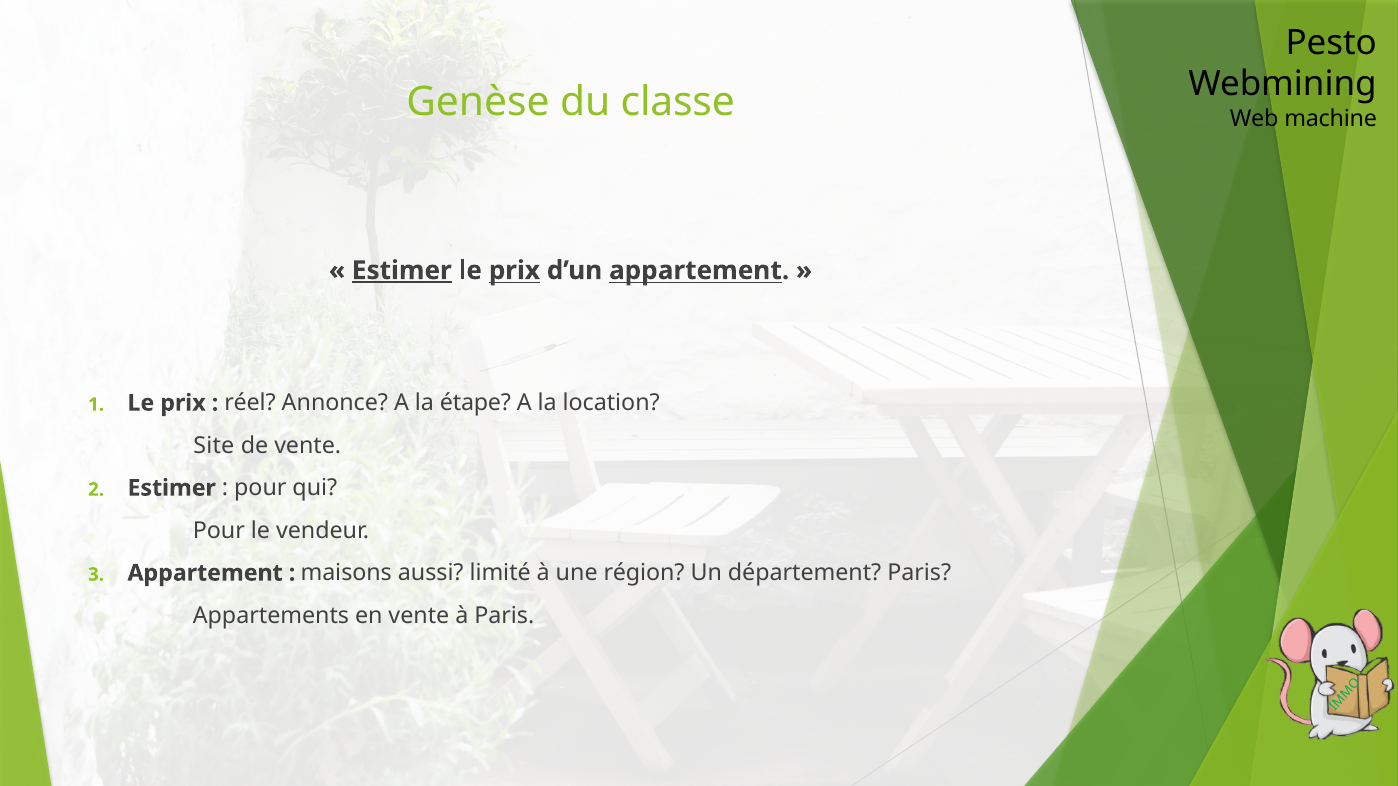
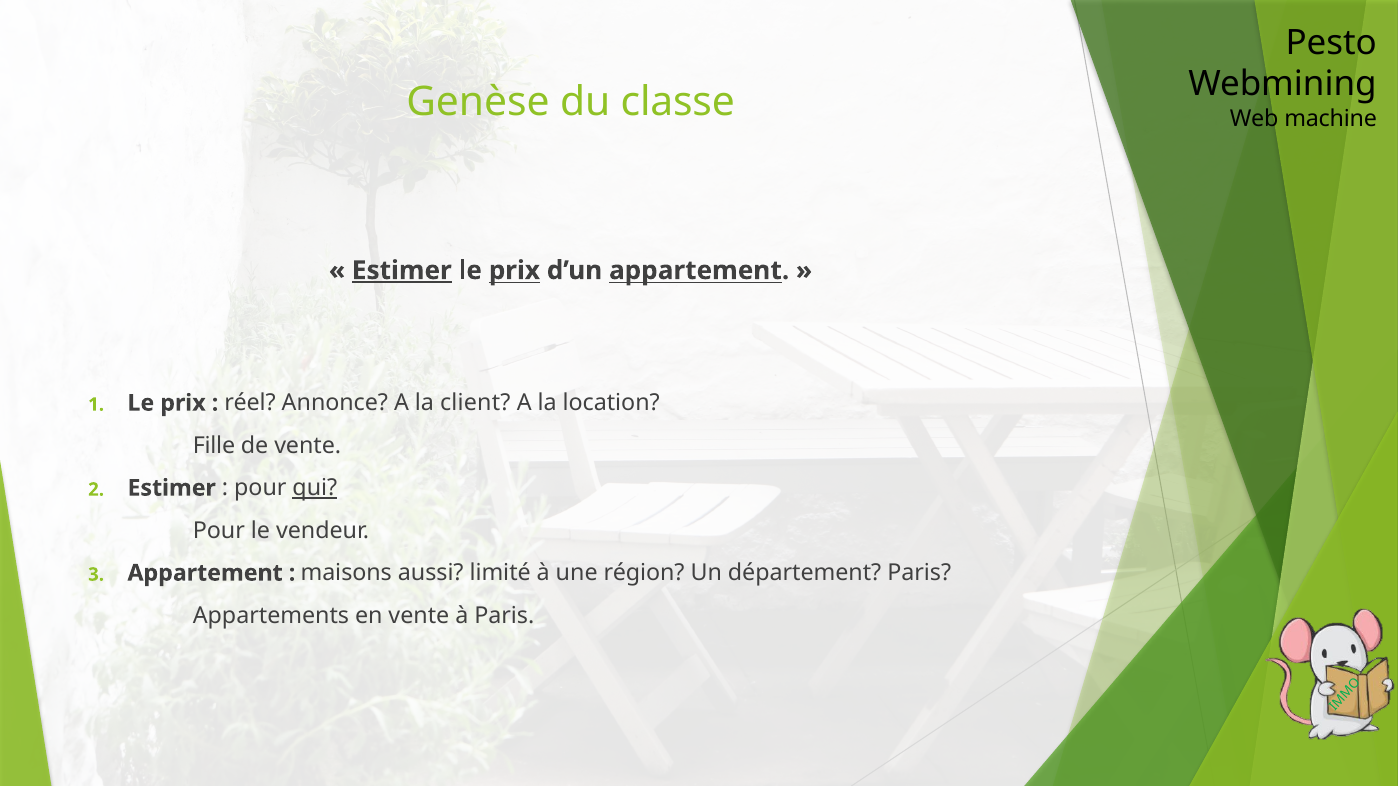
étape: étape -> client (475, 403)
Site: Site -> Fille (214, 446)
qui underline: none -> present (315, 488)
